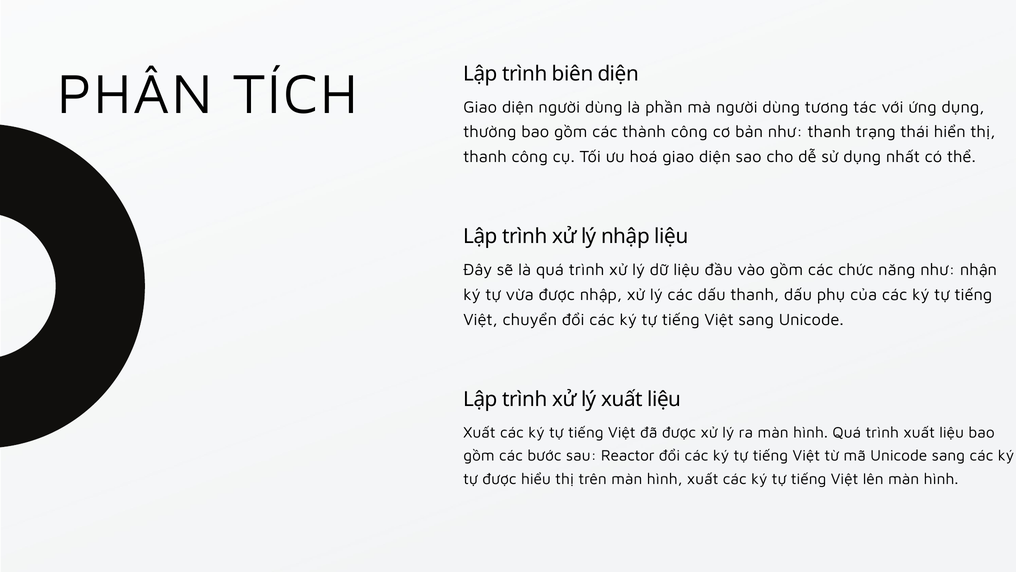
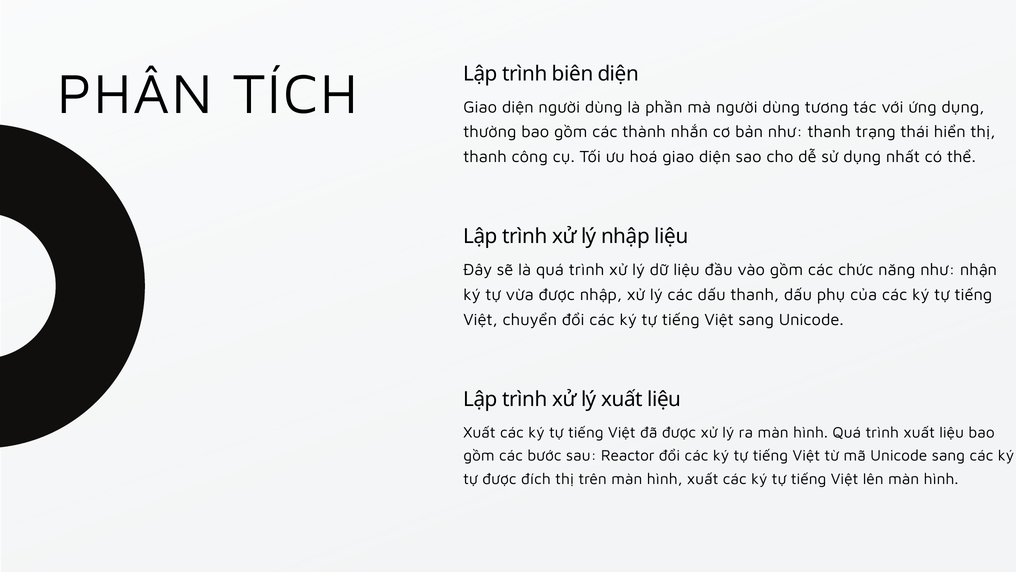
thành công: công -> nhắn (689, 132)
hiểu: hiểu -> đích (536, 479)
